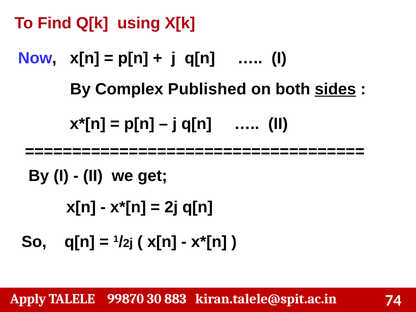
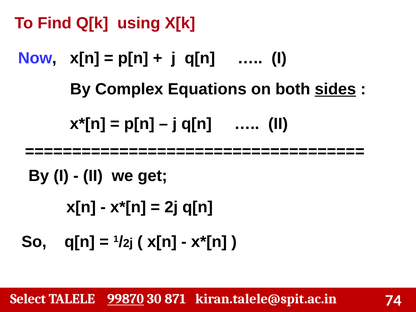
Published: Published -> Equations (207, 89)
Apply: Apply -> Select (28, 299)
99870 underline: none -> present (126, 299)
883: 883 -> 871 (175, 299)
